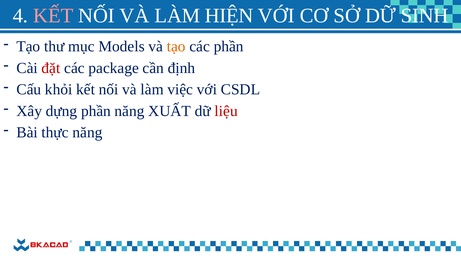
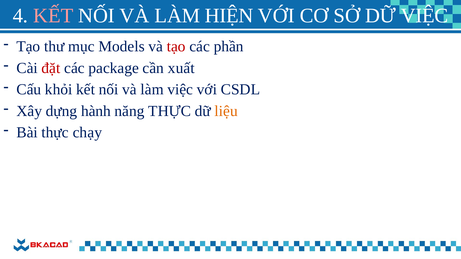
DỮ SINH: SINH -> VIỆC (425, 16)
tạo colour: orange -> red (176, 47)
định: định -> xuất (181, 68)
dựng phần: phần -> hành (96, 111)
năng XUẤT: XUẤT -> THỰC (170, 111)
liệu colour: red -> orange (226, 111)
thực năng: năng -> chạy (87, 133)
